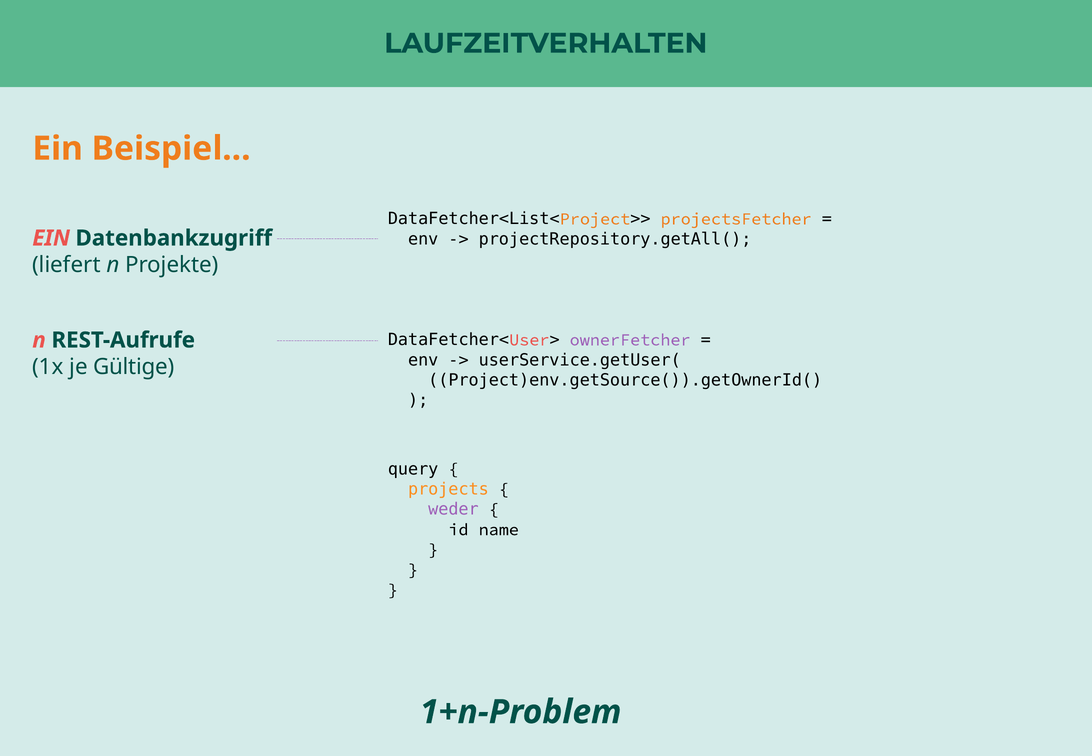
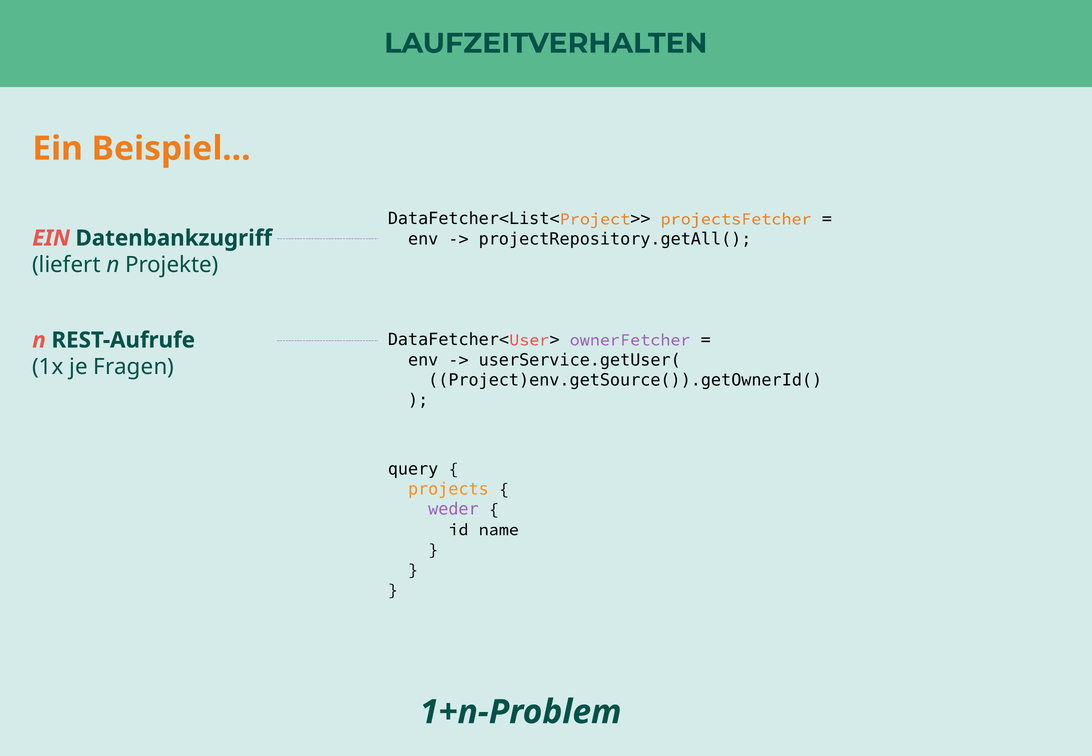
Gültige: Gültige -> Fragen (134, 367)
